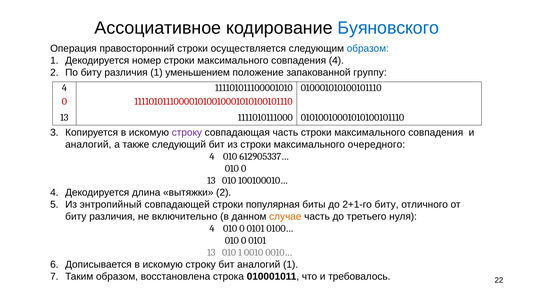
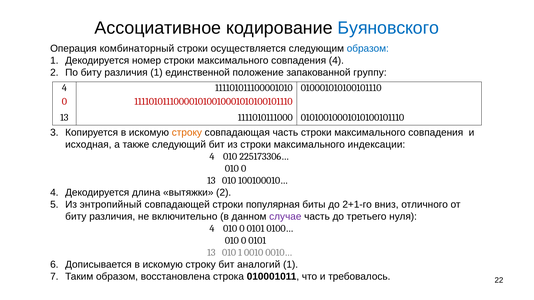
правосторонний: правосторонний -> комбинаторный (137, 48)
уменьшением: уменьшением -> единственной (198, 72)
строку colour: purple -> orange (187, 133)
аналогий: аналогий -> исходная (88, 145)
очередного: очередного -> индексации (376, 145)
612905337…: 612905337… -> 225173306… (264, 157)
2+1-го биту: биту -> вниз (387, 205)
случае colour: orange -> purple (285, 217)
